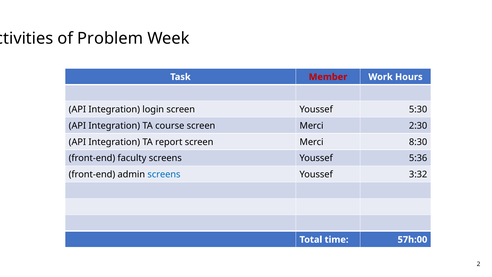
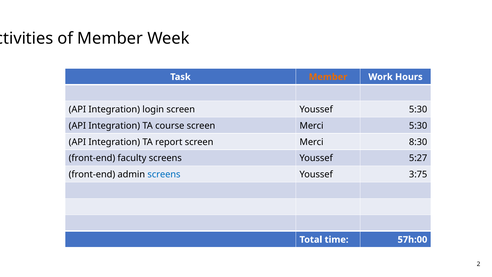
of Problem: Problem -> Member (110, 38)
Member colour: red -> orange (328, 77)
Merci 2:30: 2:30 -> 5:30 (418, 126)
5:36: 5:36 -> 5:27 (418, 158)
3:32: 3:32 -> 3:75 (418, 174)
